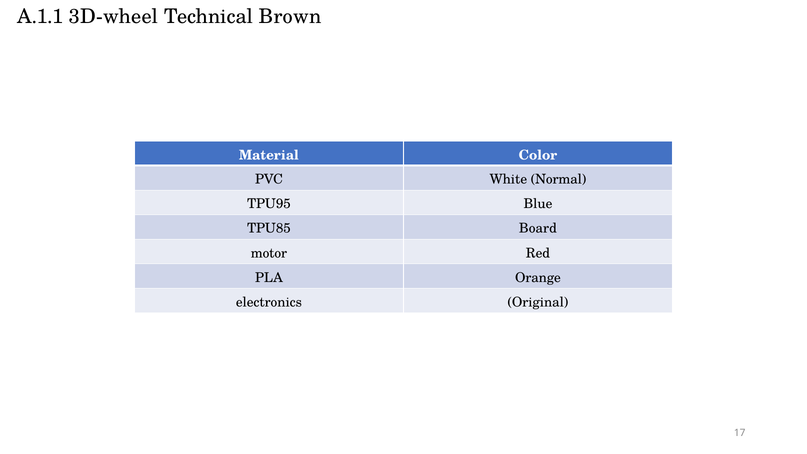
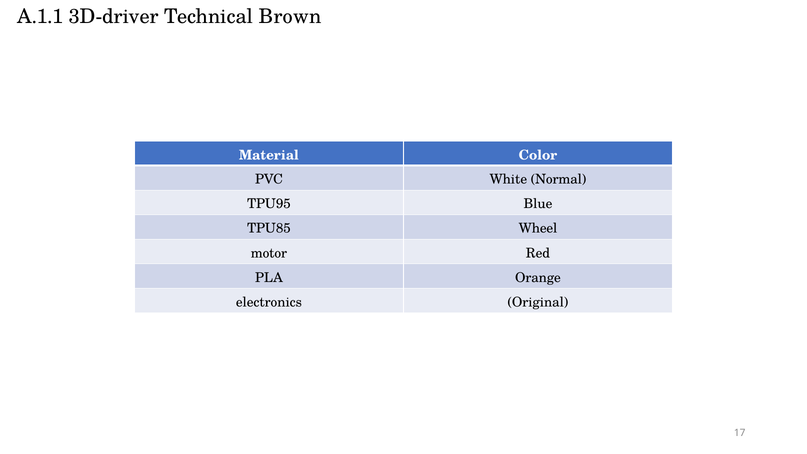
3D-wheel: 3D-wheel -> 3D-driver (114, 16)
Board: Board -> Wheel (538, 228)
